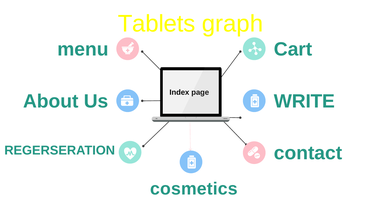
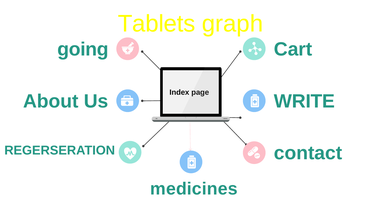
menu: menu -> going (83, 49)
cosmetics: cosmetics -> medicines (194, 189)
